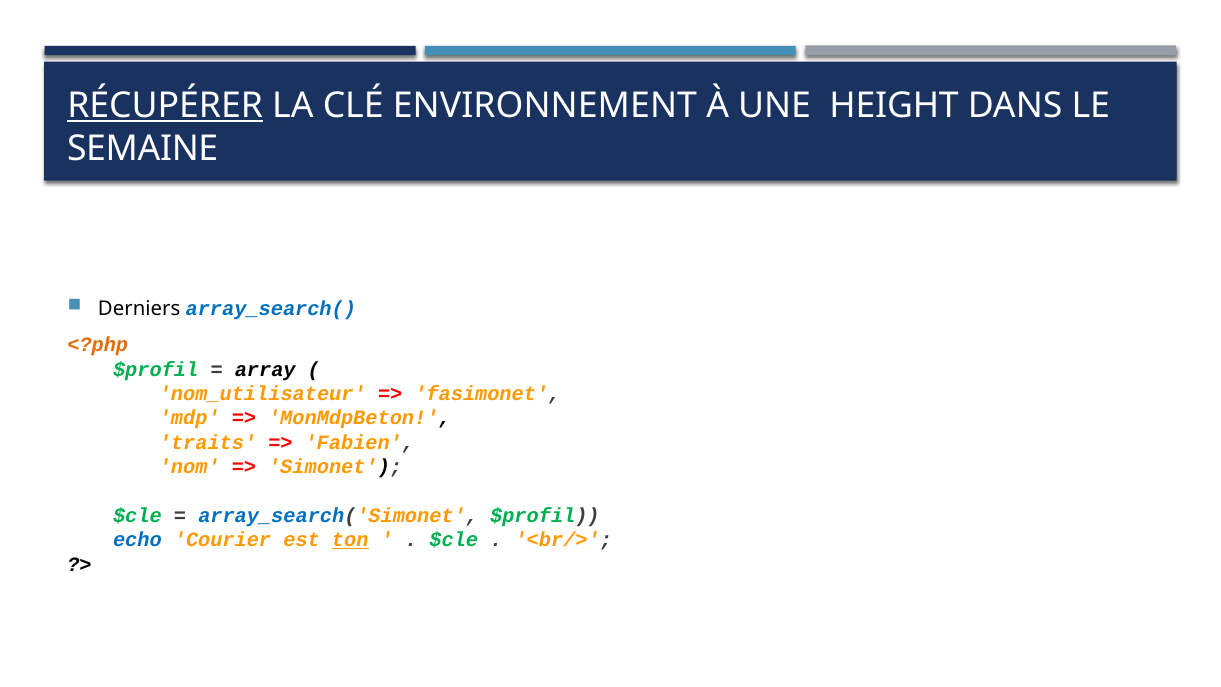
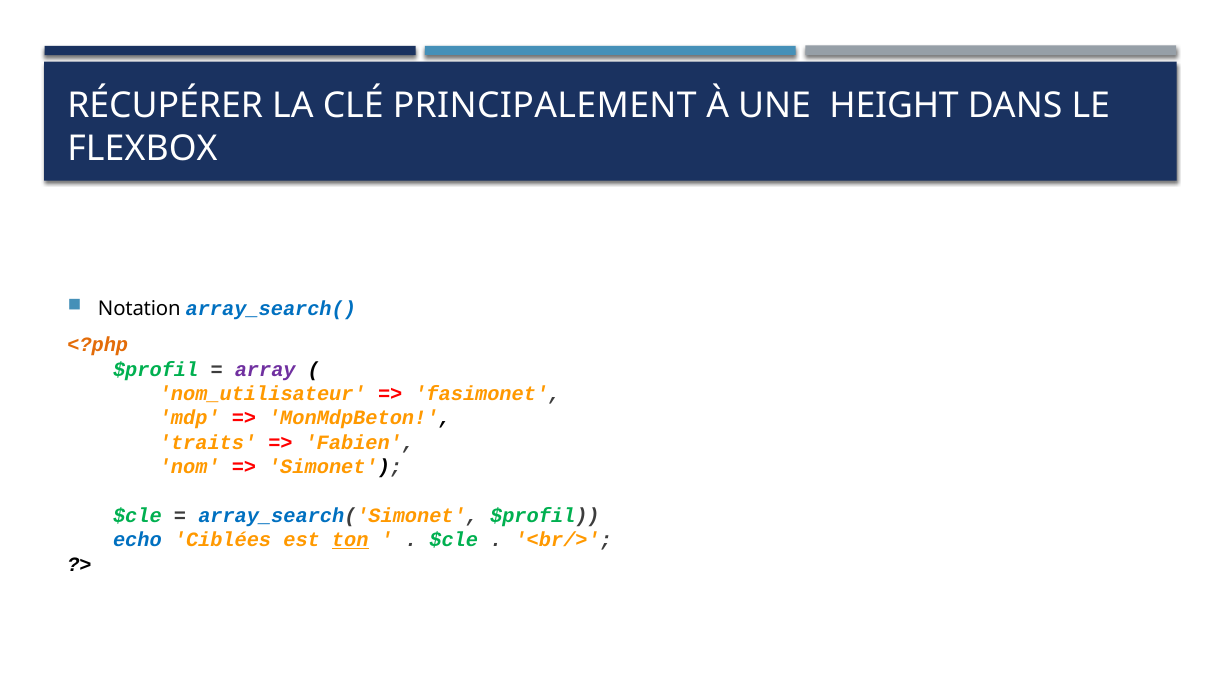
RÉCUPÉRER underline: present -> none (165, 106)
ENVIRONNEMENT: ENVIRONNEMENT -> PRINCIPALEMENT (545, 106)
SEMAINE: SEMAINE -> FLEXBOX (142, 148)
Derniers: Derniers -> Notation (139, 309)
array colour: black -> purple (265, 369)
Courier: Courier -> Ciblées (223, 540)
